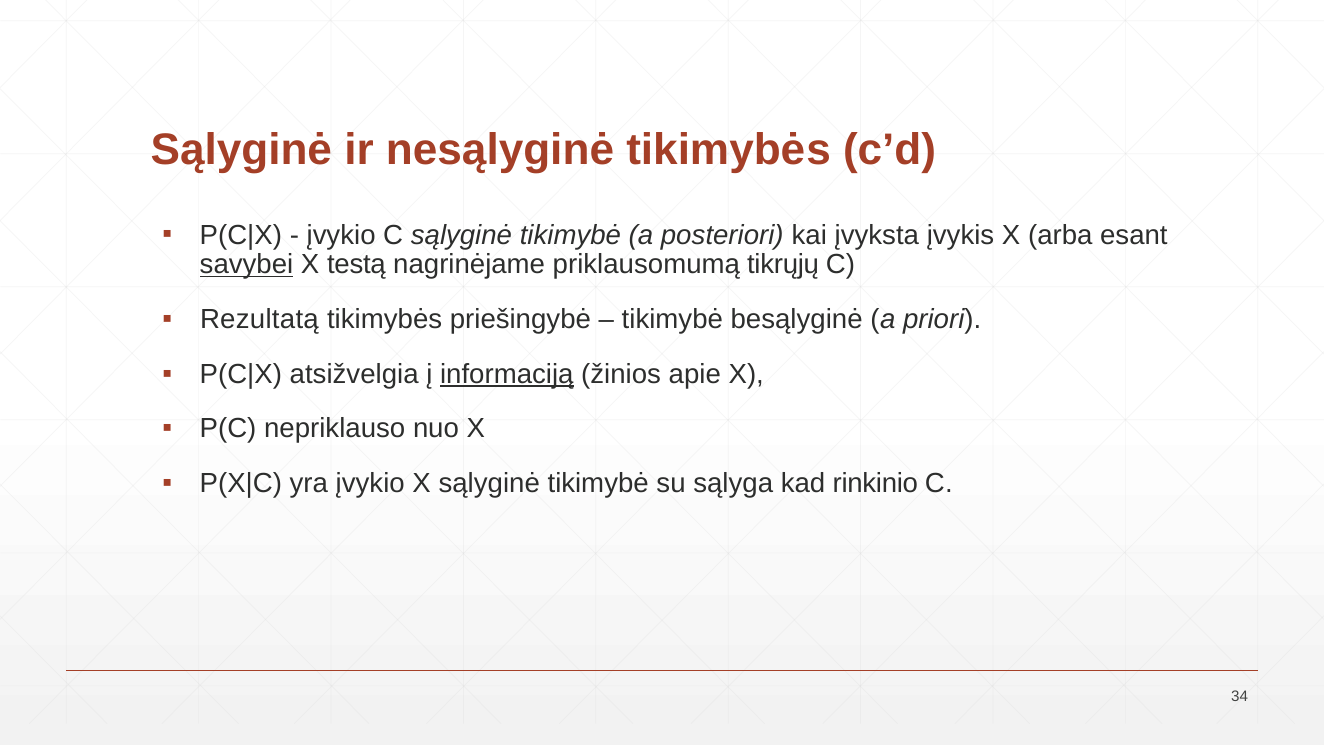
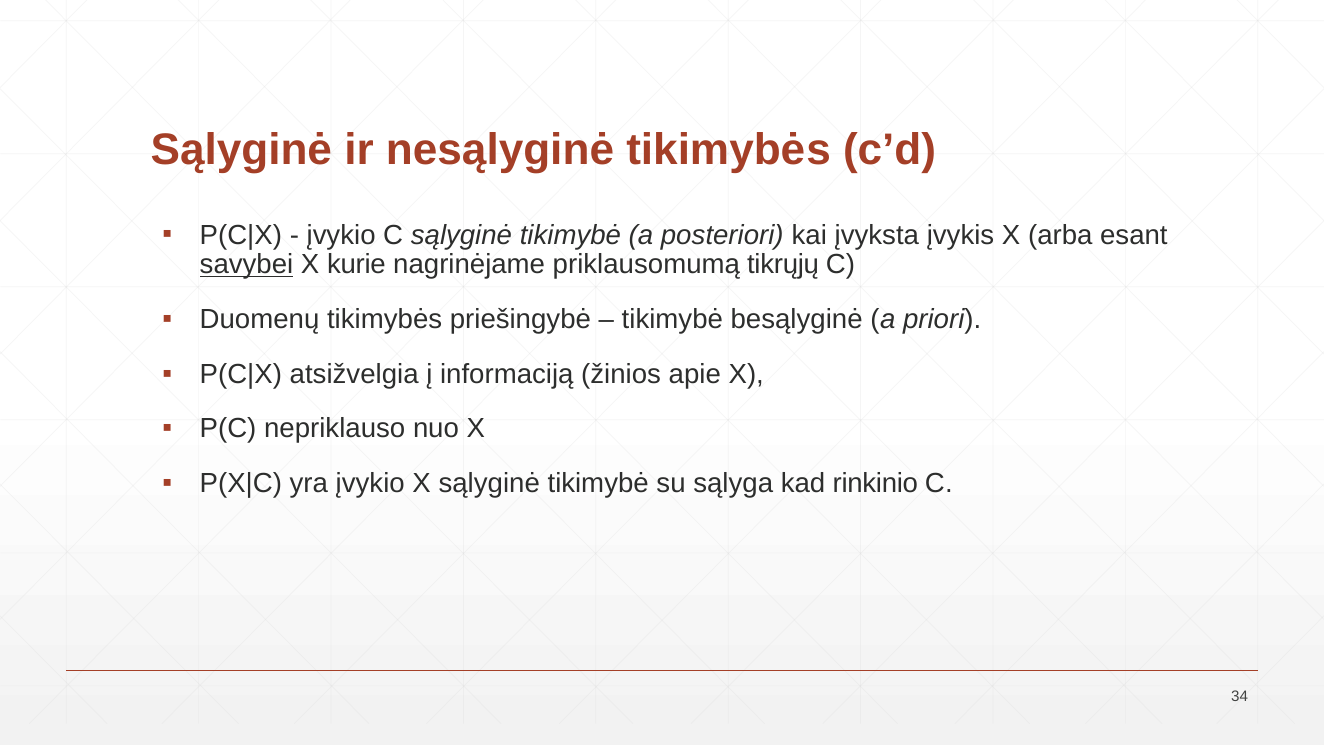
testą: testą -> kurie (356, 265)
Rezultatą: Rezultatą -> Duomenų (260, 319)
informaciją underline: present -> none (507, 374)
